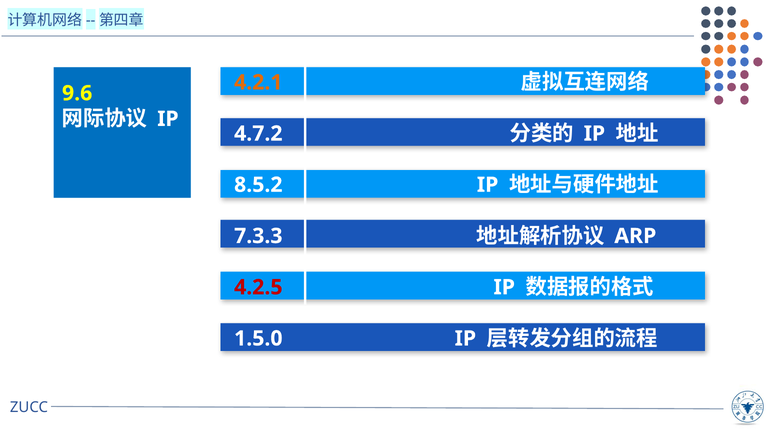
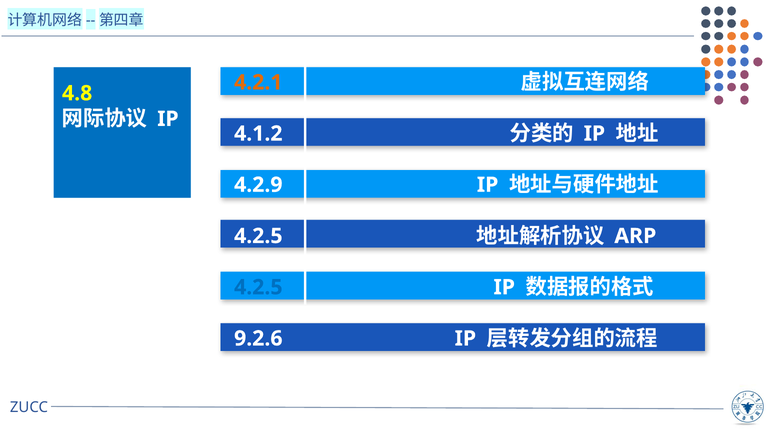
9.6: 9.6 -> 4.8 (77, 93)
4.7.2: 4.7.2 -> 4.1.2 (258, 133)
8.5.2: 8.5.2 -> 4.2.9 (258, 185)
7.3.3: 7.3.3 -> 4.2.5 (258, 236)
4.2.5 colour: red -> blue (258, 287)
1.5.0: 1.5.0 -> 9.2.6 (258, 338)
